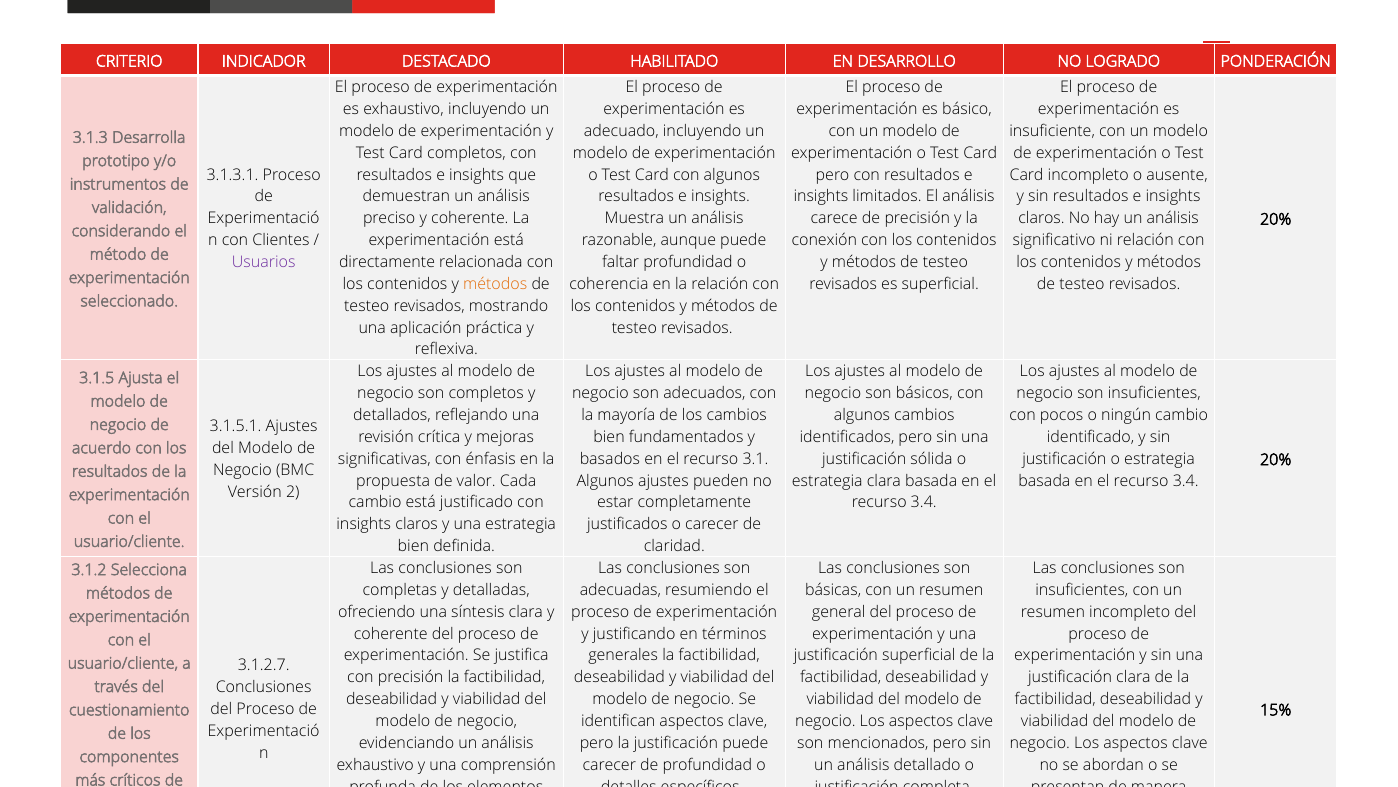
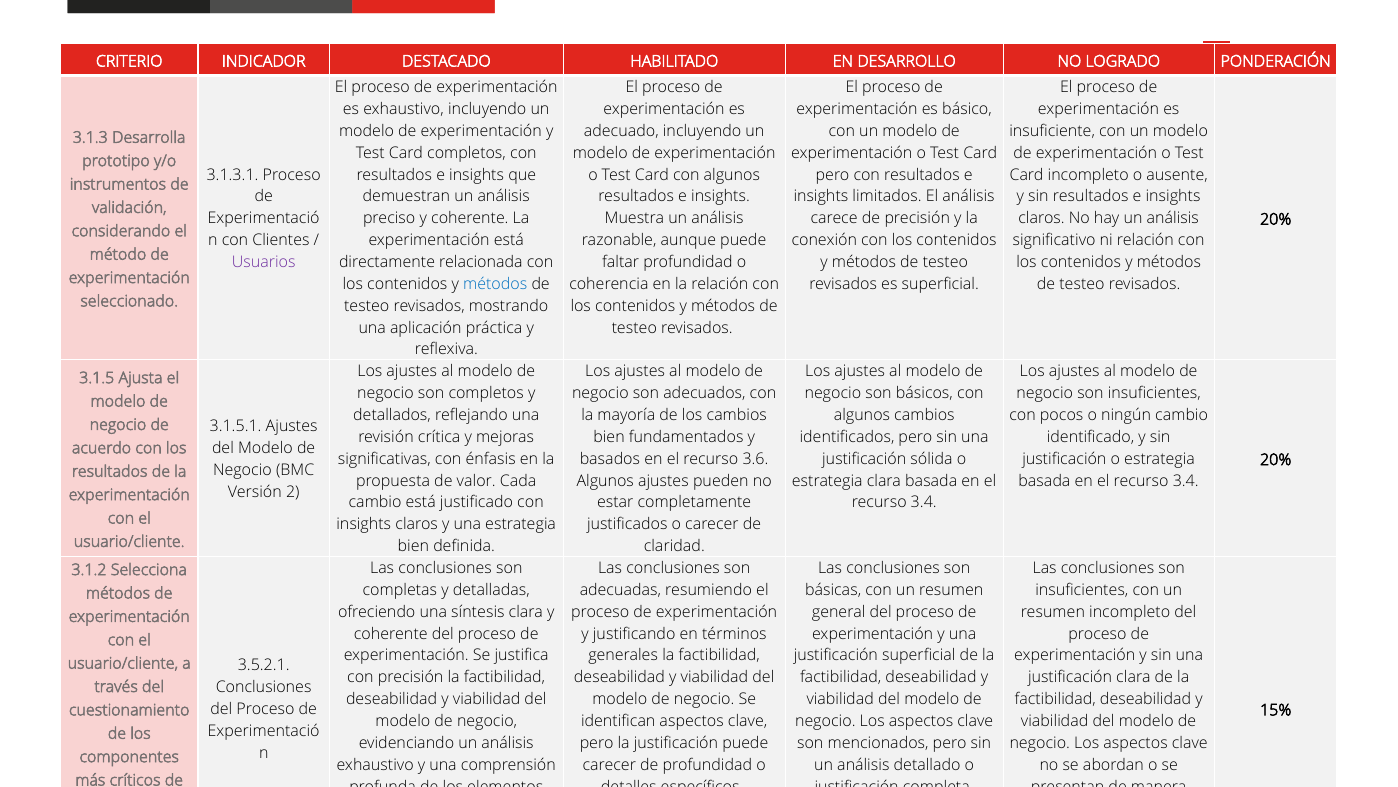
métodos colour: orange -> blue (495, 284)
3.1: 3.1 -> 3.6 (755, 459)
3.1.2.7: 3.1.2.7 -> 3.5.2.1 (264, 665)
